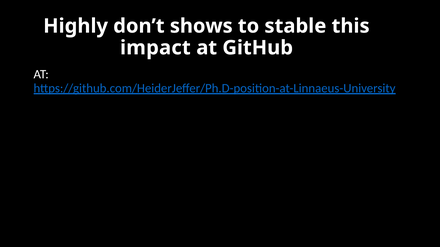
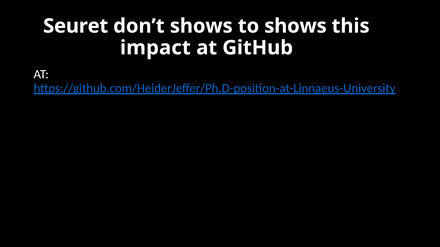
Highly: Highly -> Seuret (76, 26)
to stable: stable -> shows (296, 26)
